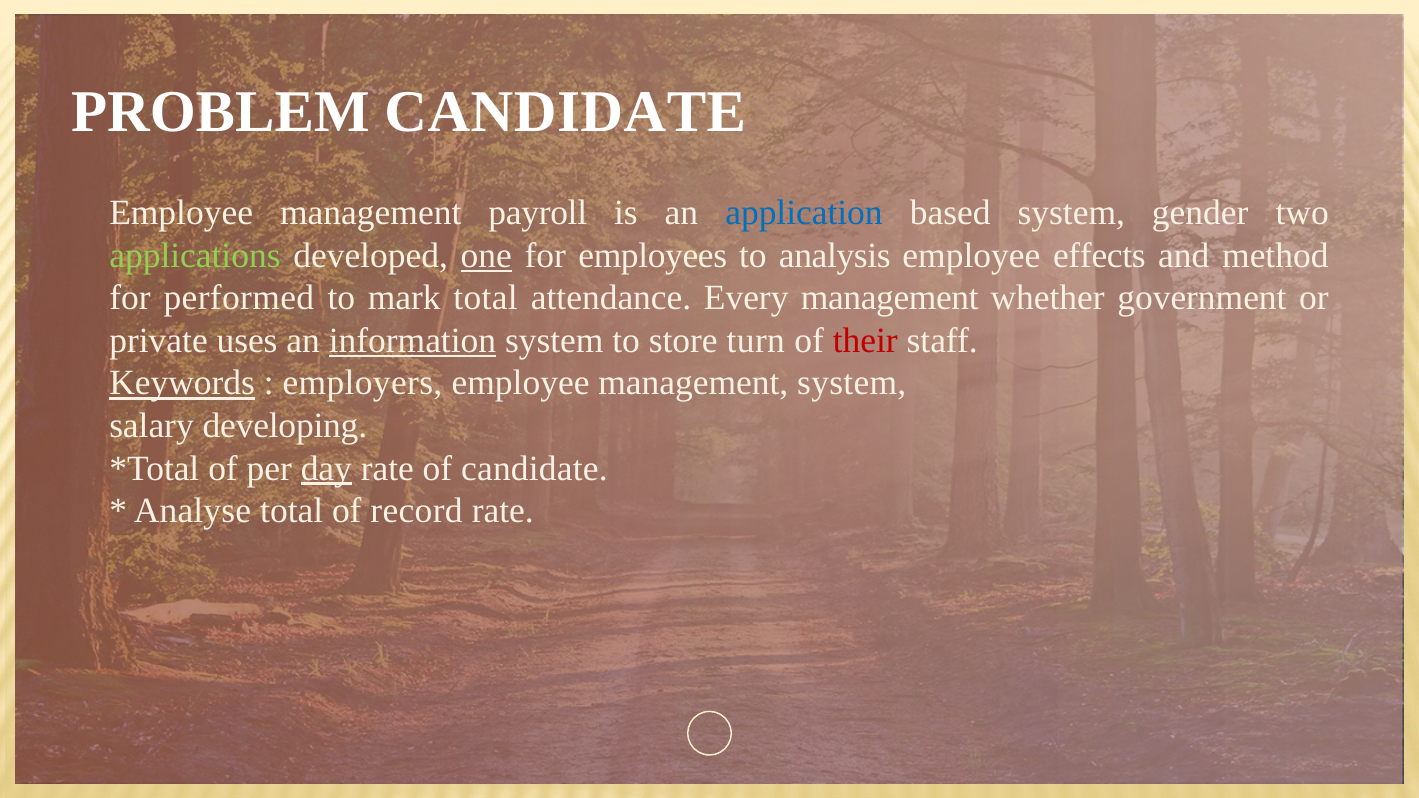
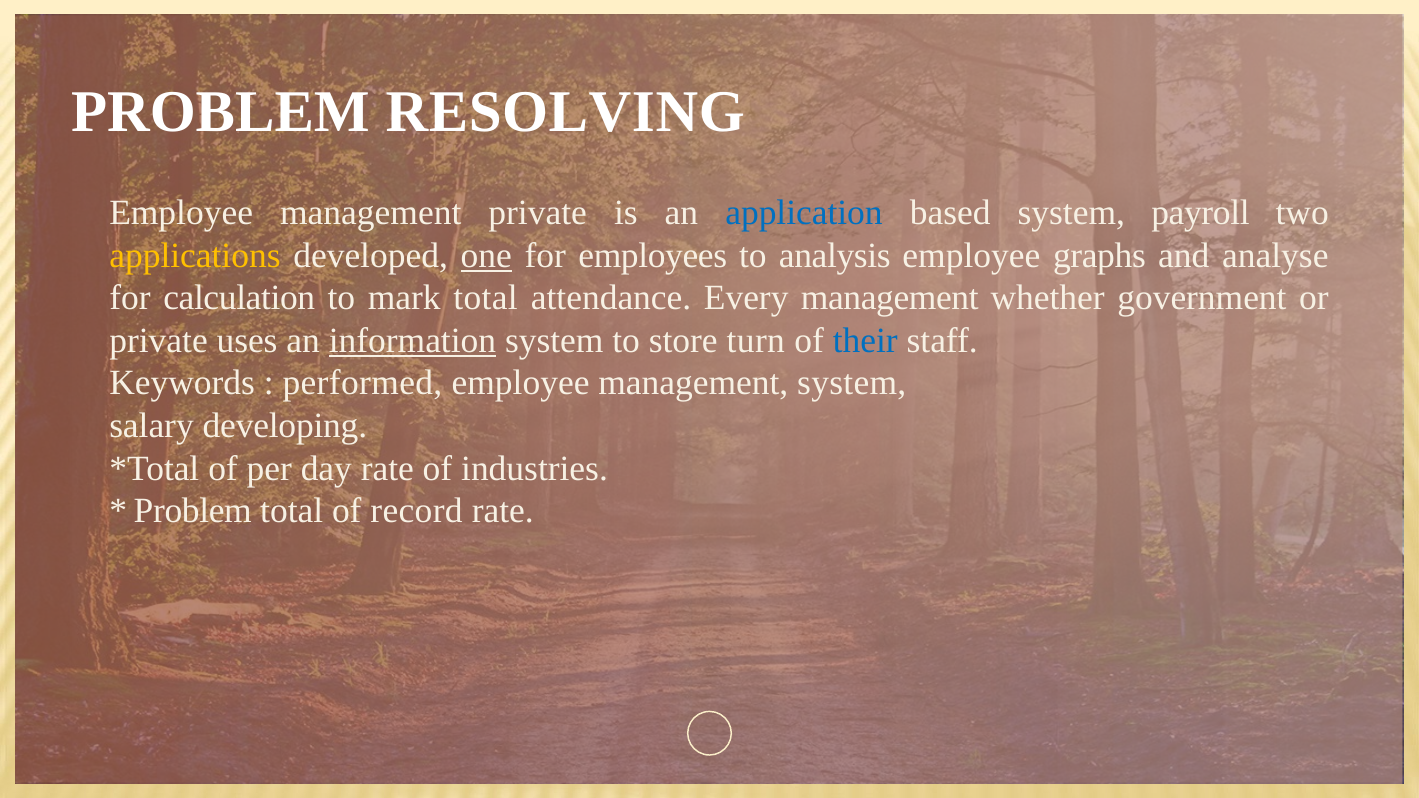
PROBLEM CANDIDATE: CANDIDATE -> RESOLVING (565, 112)
management payroll: payroll -> private (538, 213)
gender: gender -> payroll (1200, 213)
applications colour: light green -> yellow (195, 256)
effects: effects -> graphs (1099, 256)
method: method -> analyse (1275, 256)
performed: performed -> calculation (239, 298)
their colour: red -> blue (865, 341)
Keywords underline: present -> none (182, 383)
employers: employers -> performed (362, 383)
day underline: present -> none (326, 468)
of candidate: candidate -> industries (535, 468)
Analyse: Analyse -> Problem (193, 511)
